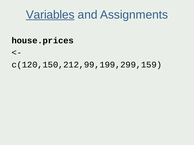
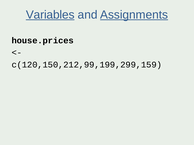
Assignments underline: none -> present (134, 15)
